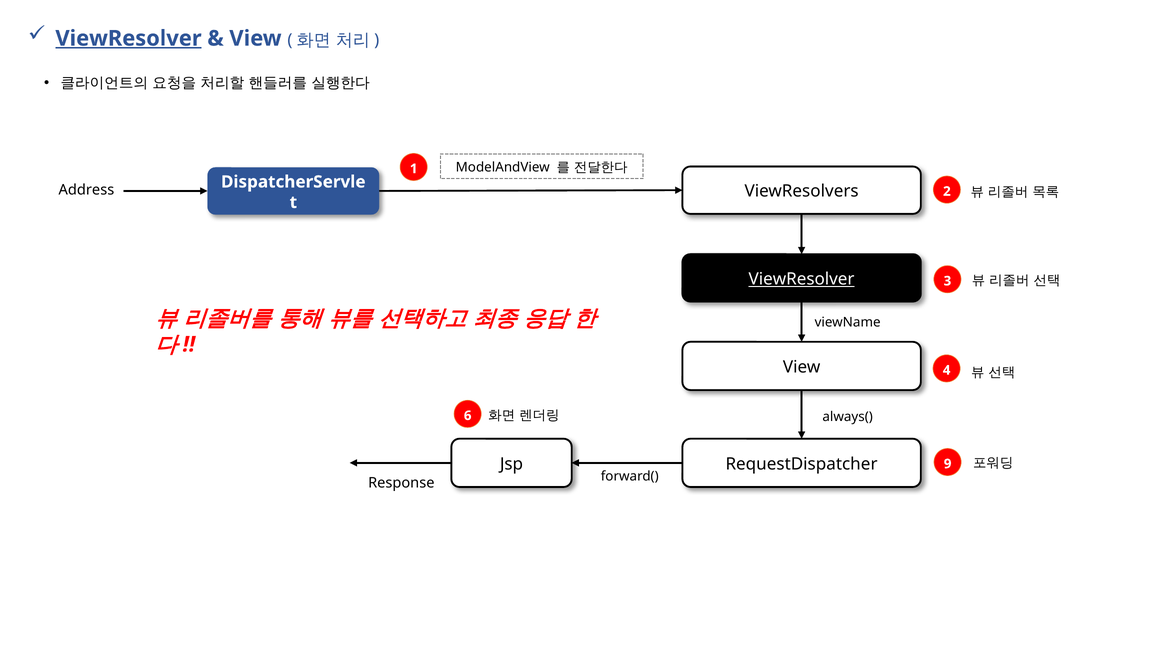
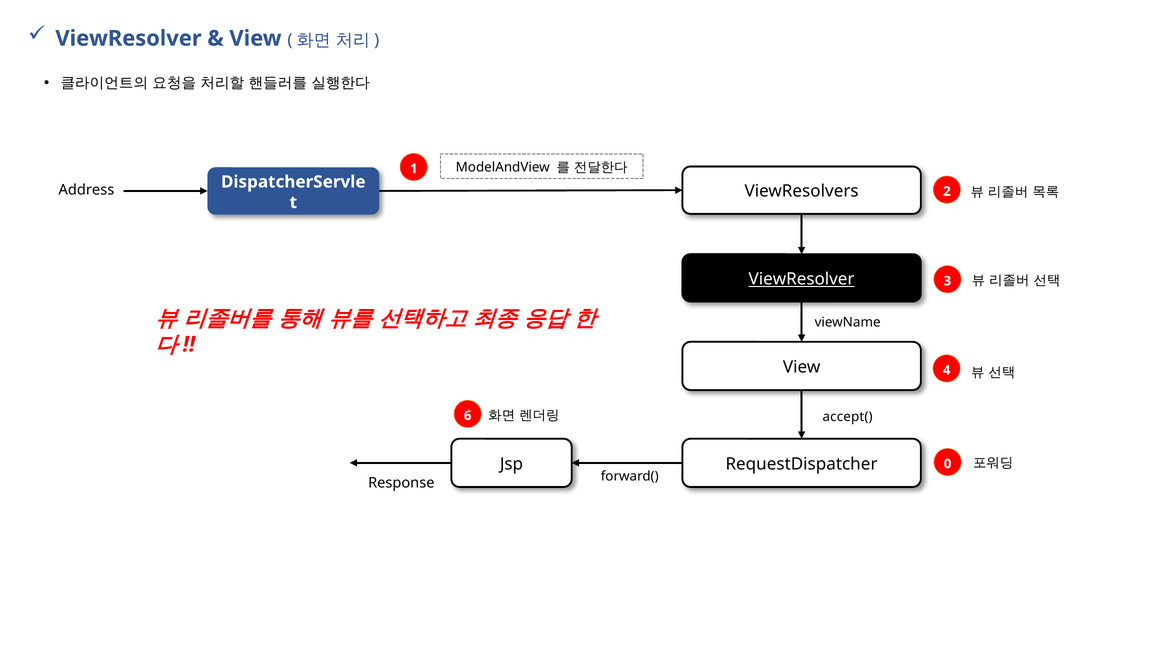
ViewResolver underline: present -> none (129, 38)
always(: always( -> accept( (848, 417)
9: 9 -> 0 (948, 464)
